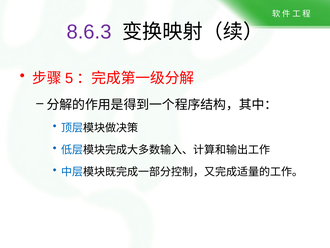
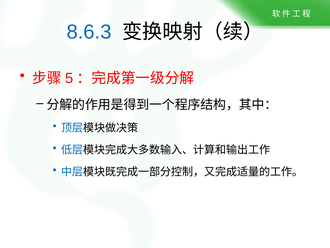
8.6.3 colour: purple -> blue (89, 32)
